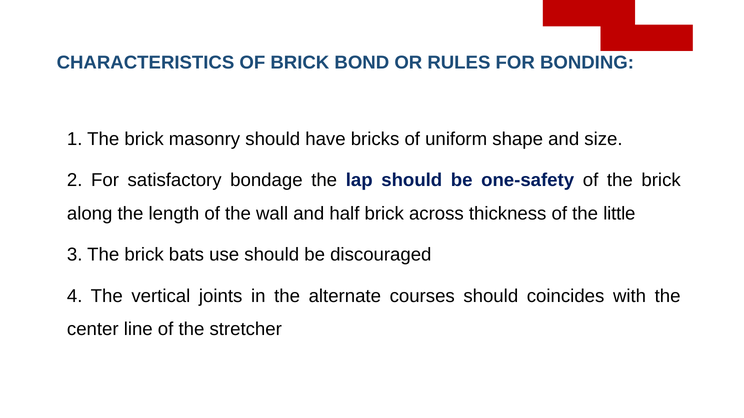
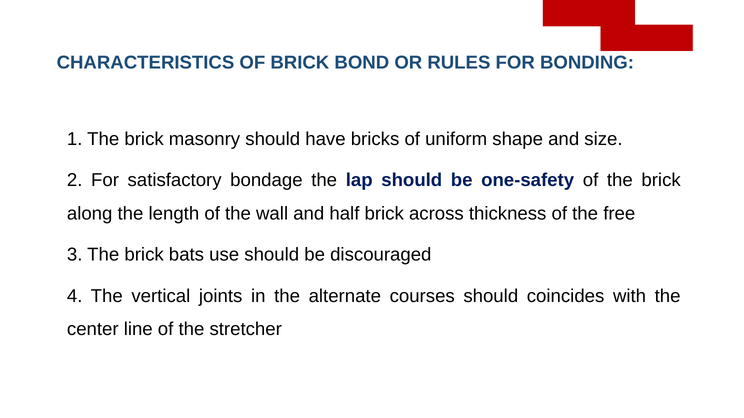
little: little -> free (619, 214)
